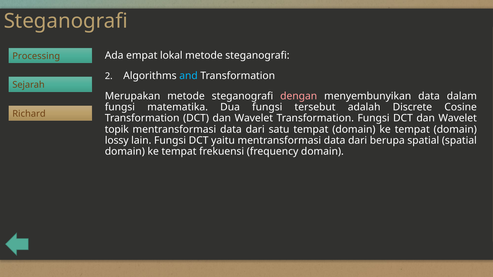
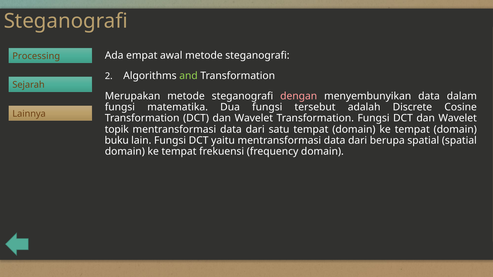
lokal: lokal -> awal (171, 55)
and colour: light blue -> light green (188, 76)
Richard: Richard -> Lainnya (29, 114)
lossy: lossy -> buku (117, 141)
